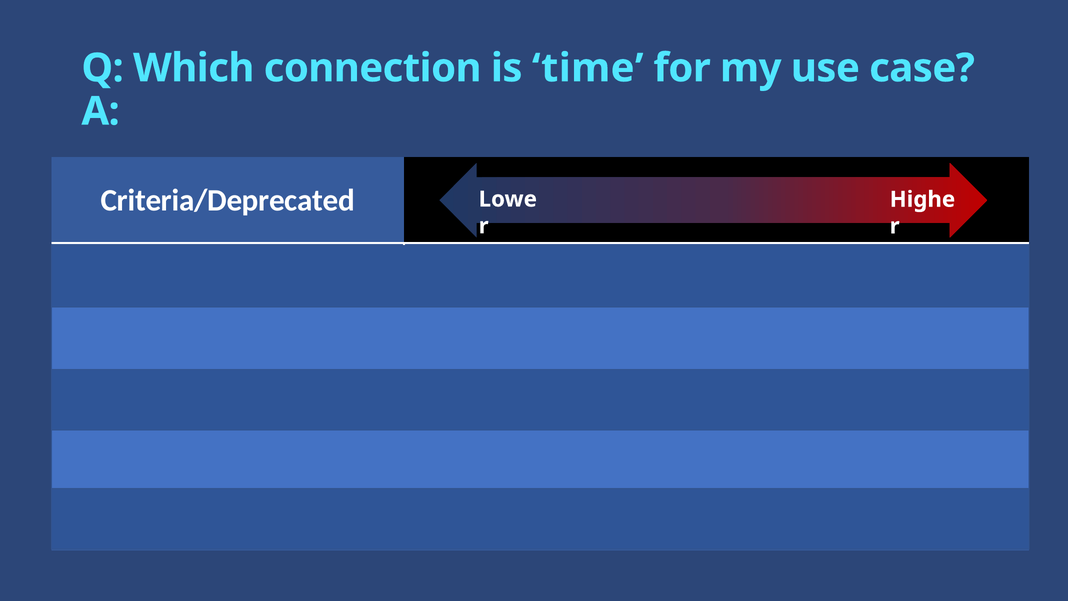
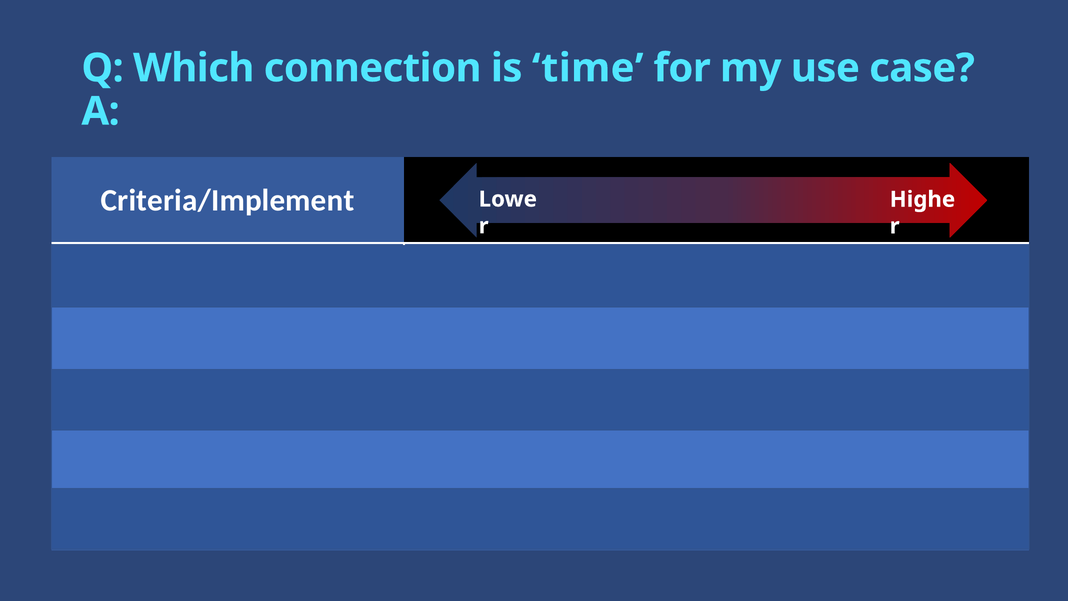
Criteria/Deprecated: Criteria/Deprecated -> Criteria/Implement (228, 200)
